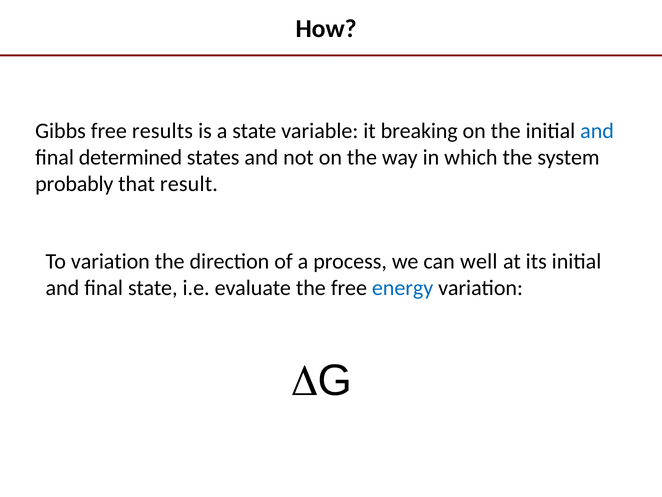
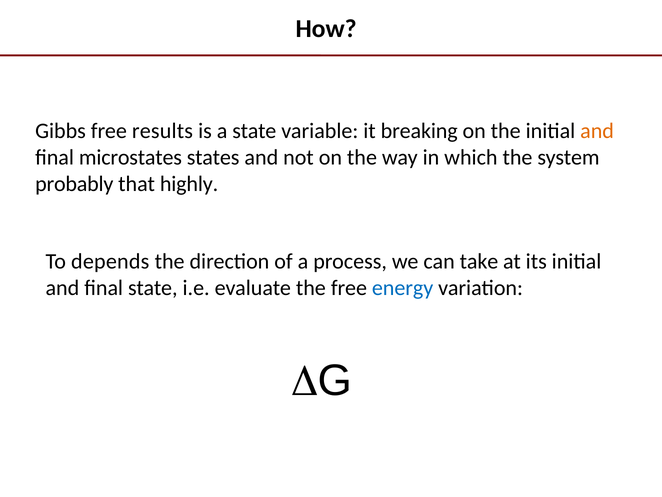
and colour: blue -> orange (597, 131)
determined: determined -> microstates (130, 157)
result: result -> highly (189, 184)
To variation: variation -> depends (110, 261)
well: well -> take (479, 261)
